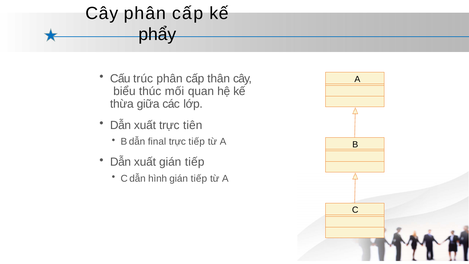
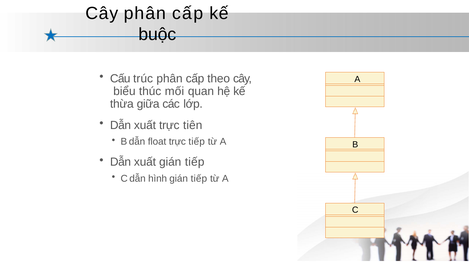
phẩy: phẩy -> buộc (157, 34)
thân: thân -> theo (219, 78)
final: final -> float (157, 142)
